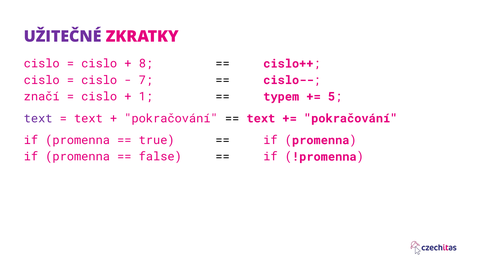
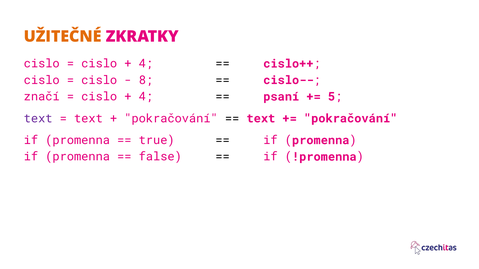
UŽITEČNÉ colour: purple -> orange (63, 37)
8: 8 -> 4 (146, 64)
7: 7 -> 8 (146, 80)
1: 1 -> 4 (146, 97)
typem: typem -> psaní (281, 97)
